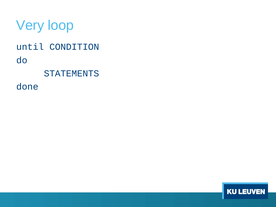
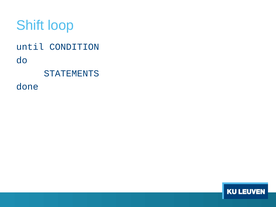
Very: Very -> Shift (30, 25)
